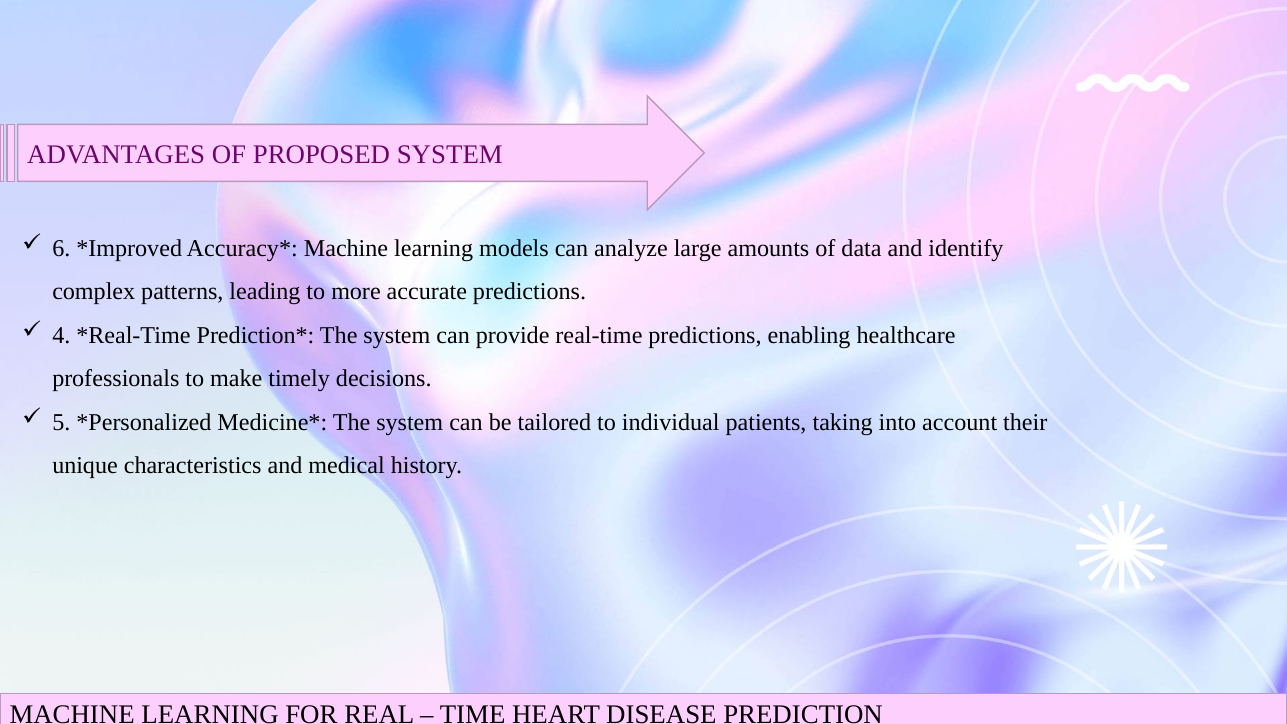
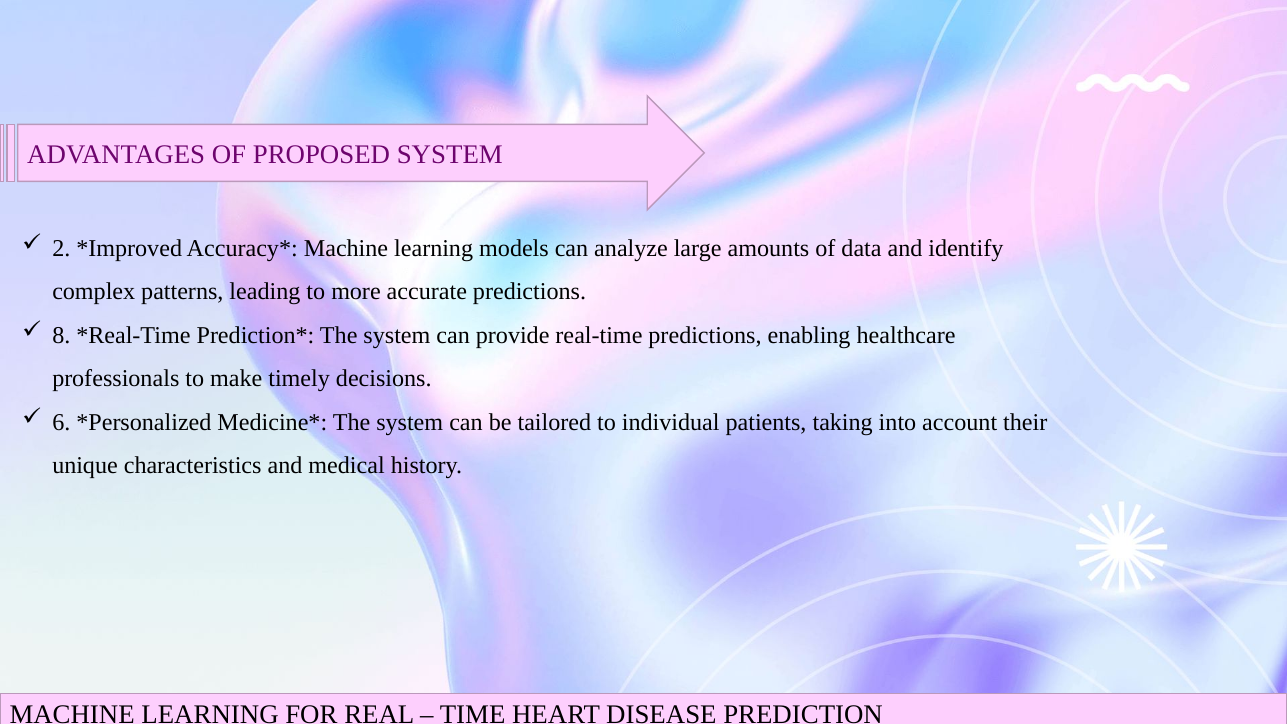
6: 6 -> 2 (61, 248)
4: 4 -> 8 (61, 335)
5: 5 -> 6 (61, 422)
